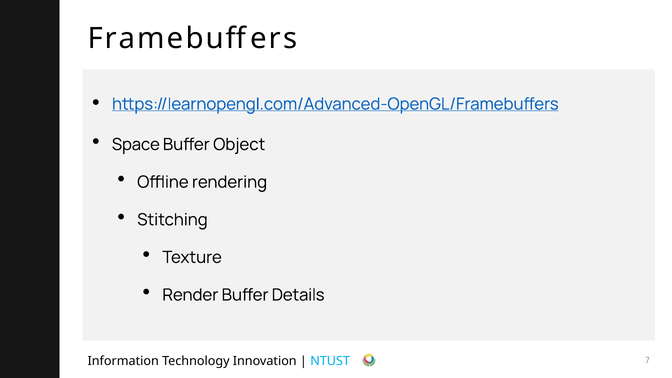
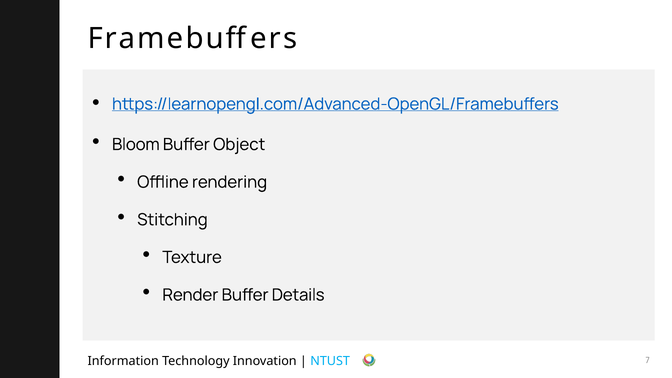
Space: Space -> Bloom (136, 144)
